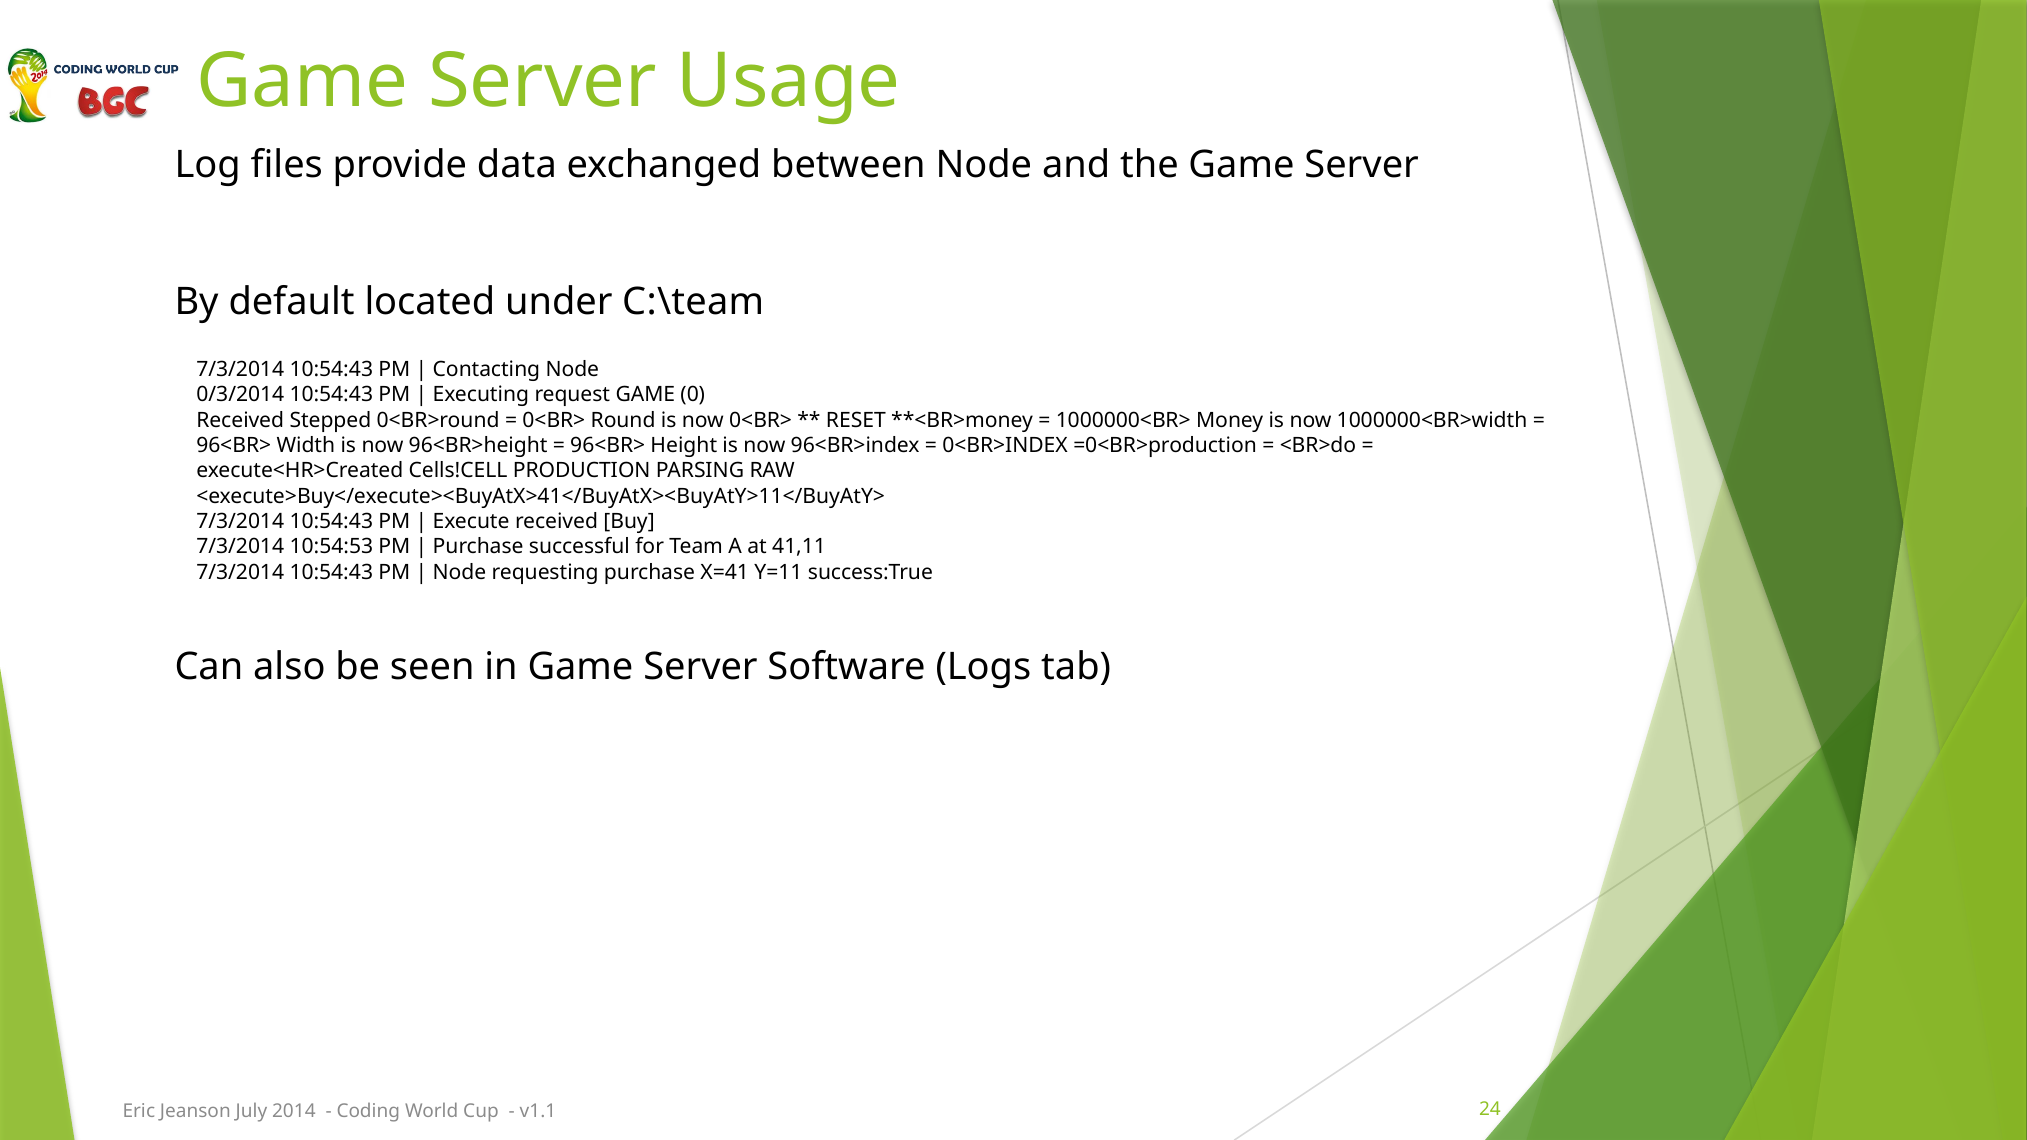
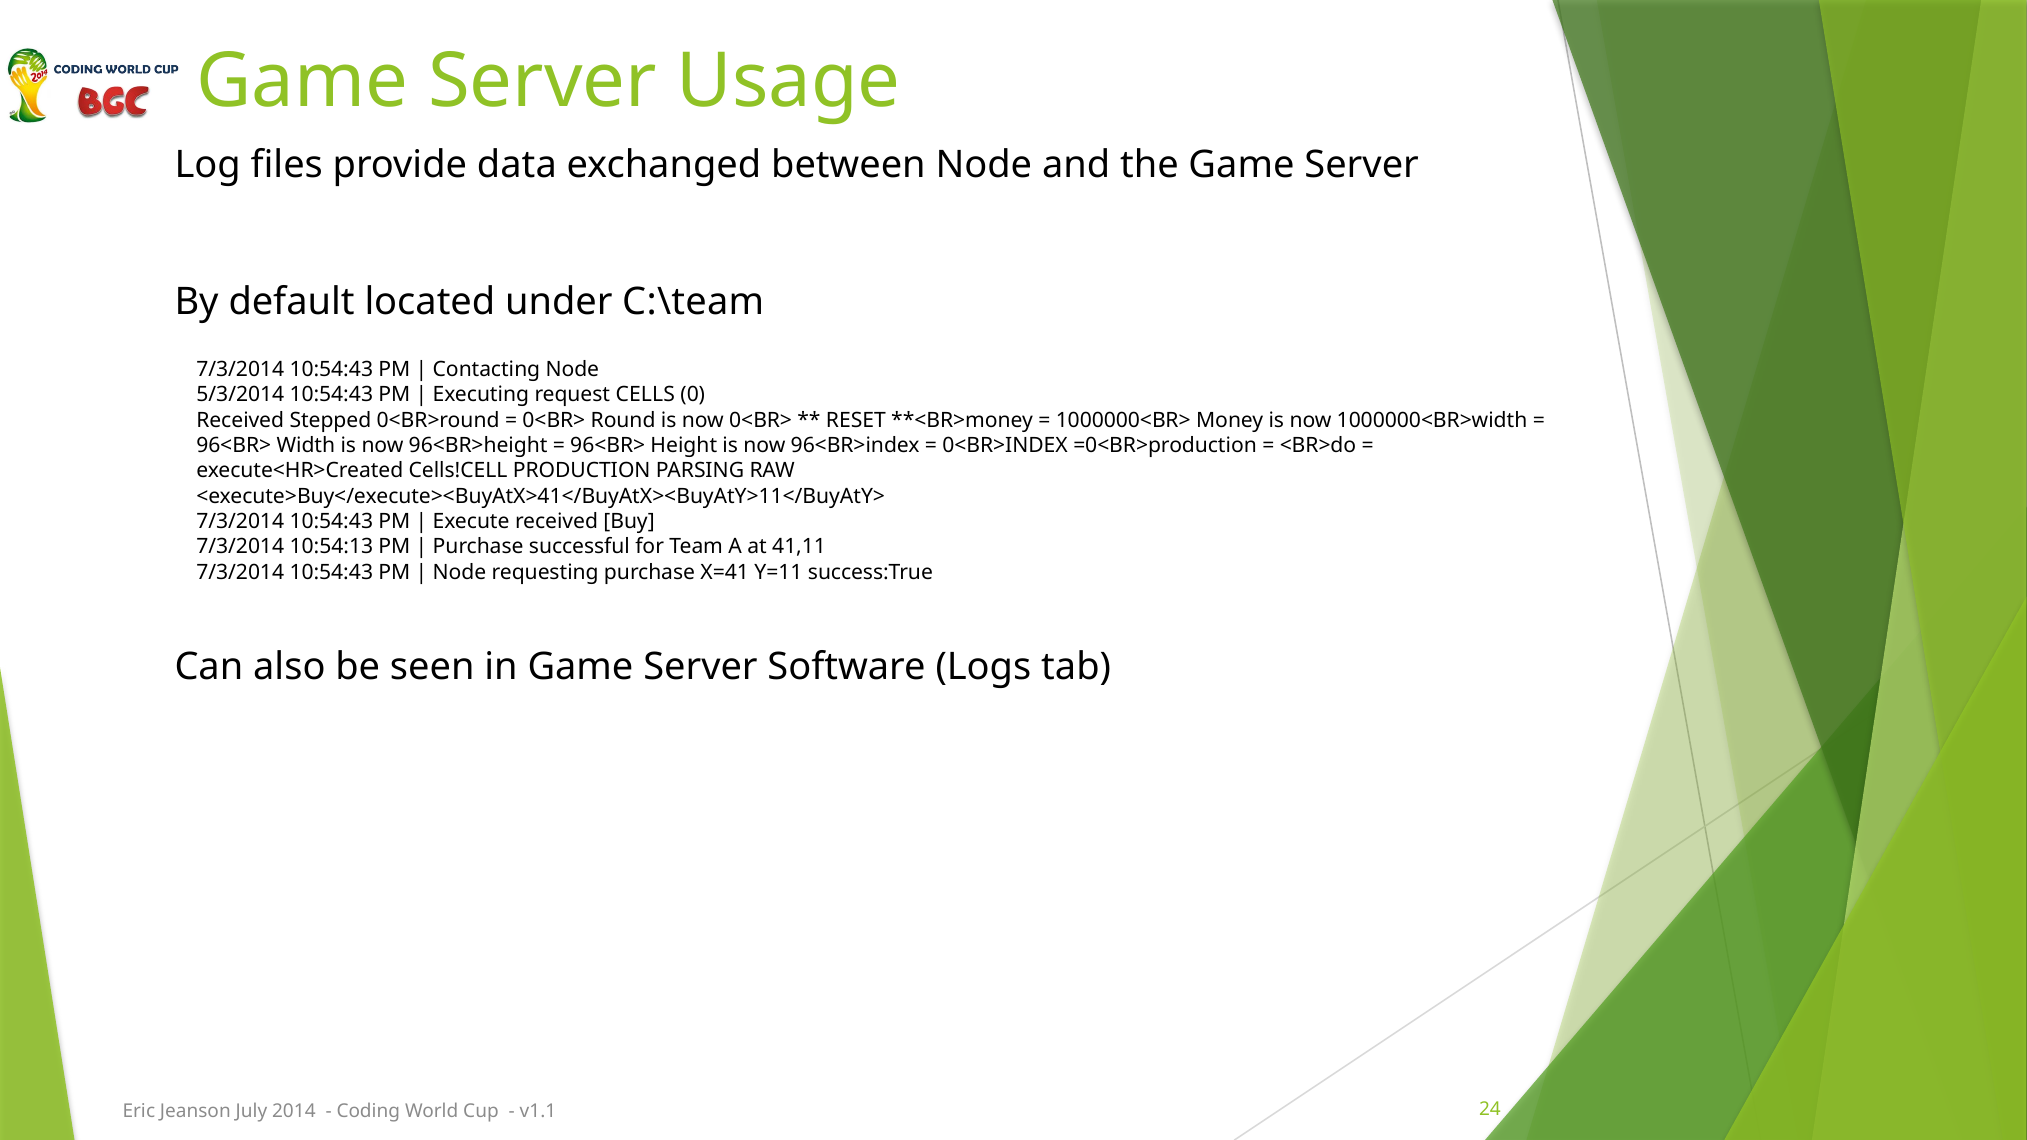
0/3/2014: 0/3/2014 -> 5/3/2014 (240, 395)
request GAME: GAME -> CELLS (645, 395)
10:54:53: 10:54:53 -> 10:54:13 (331, 547)
